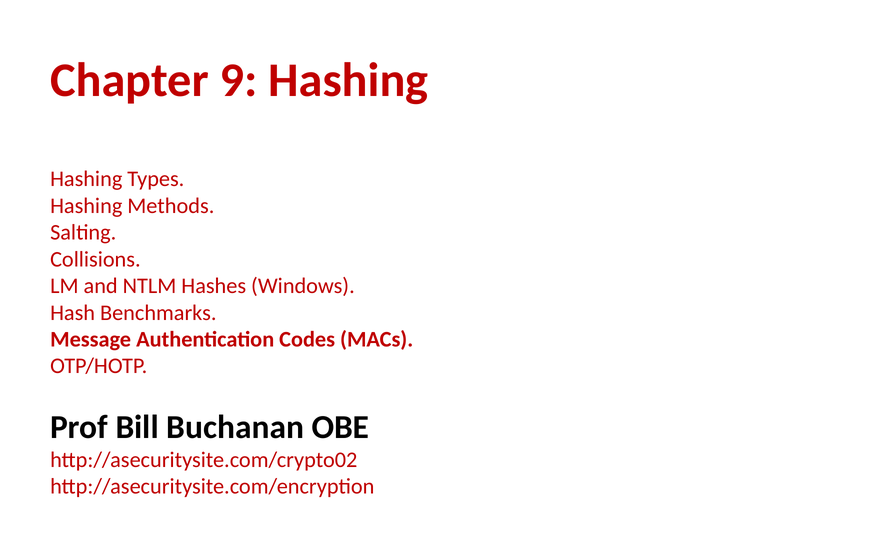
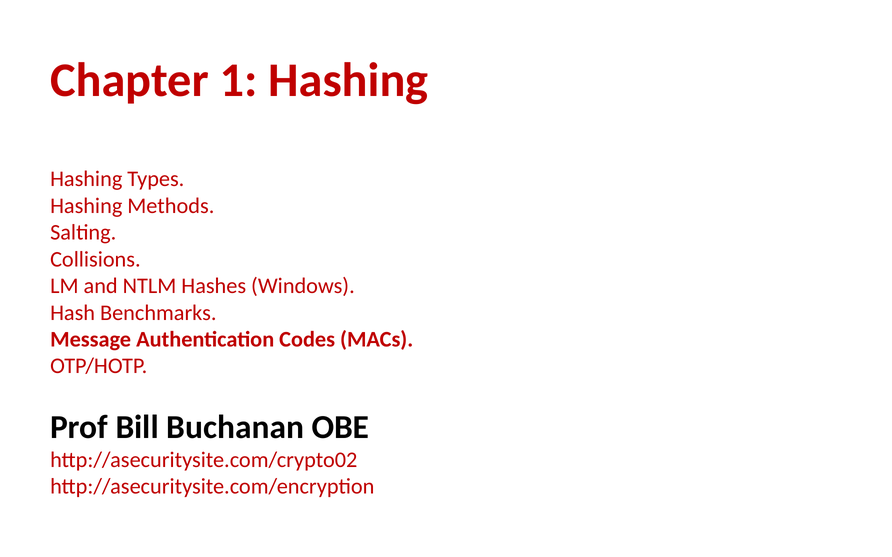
9: 9 -> 1 (239, 81)
